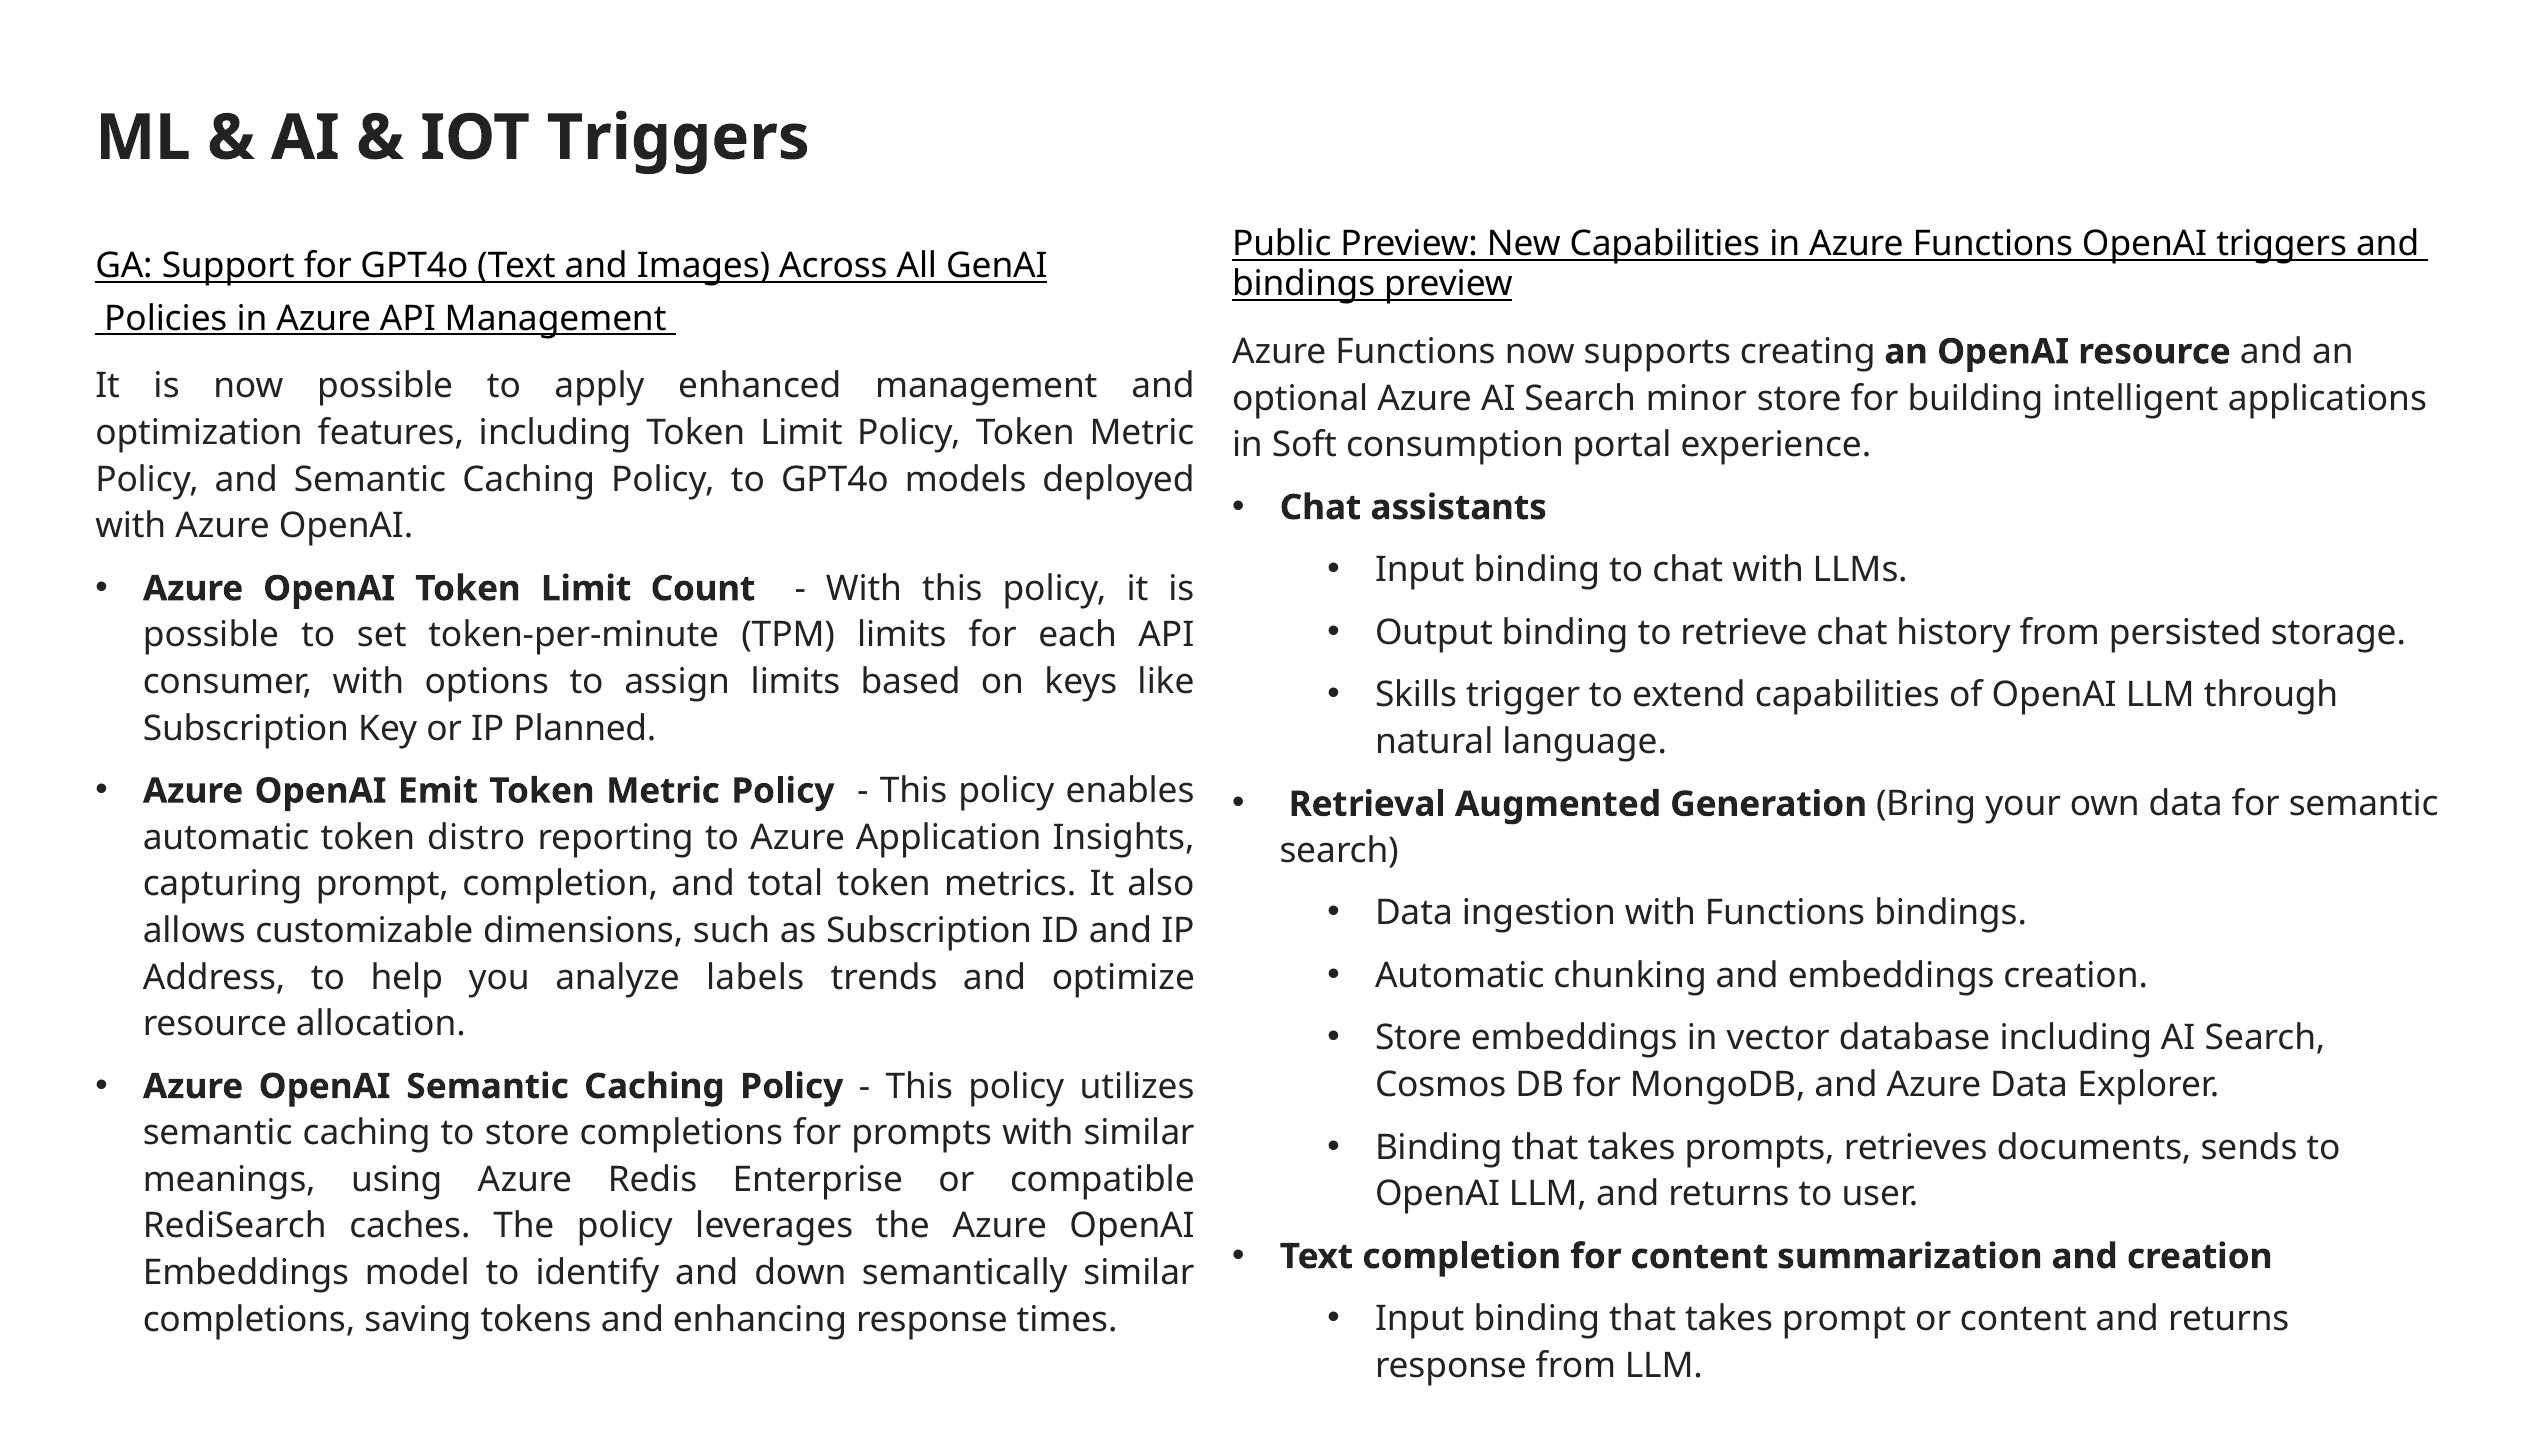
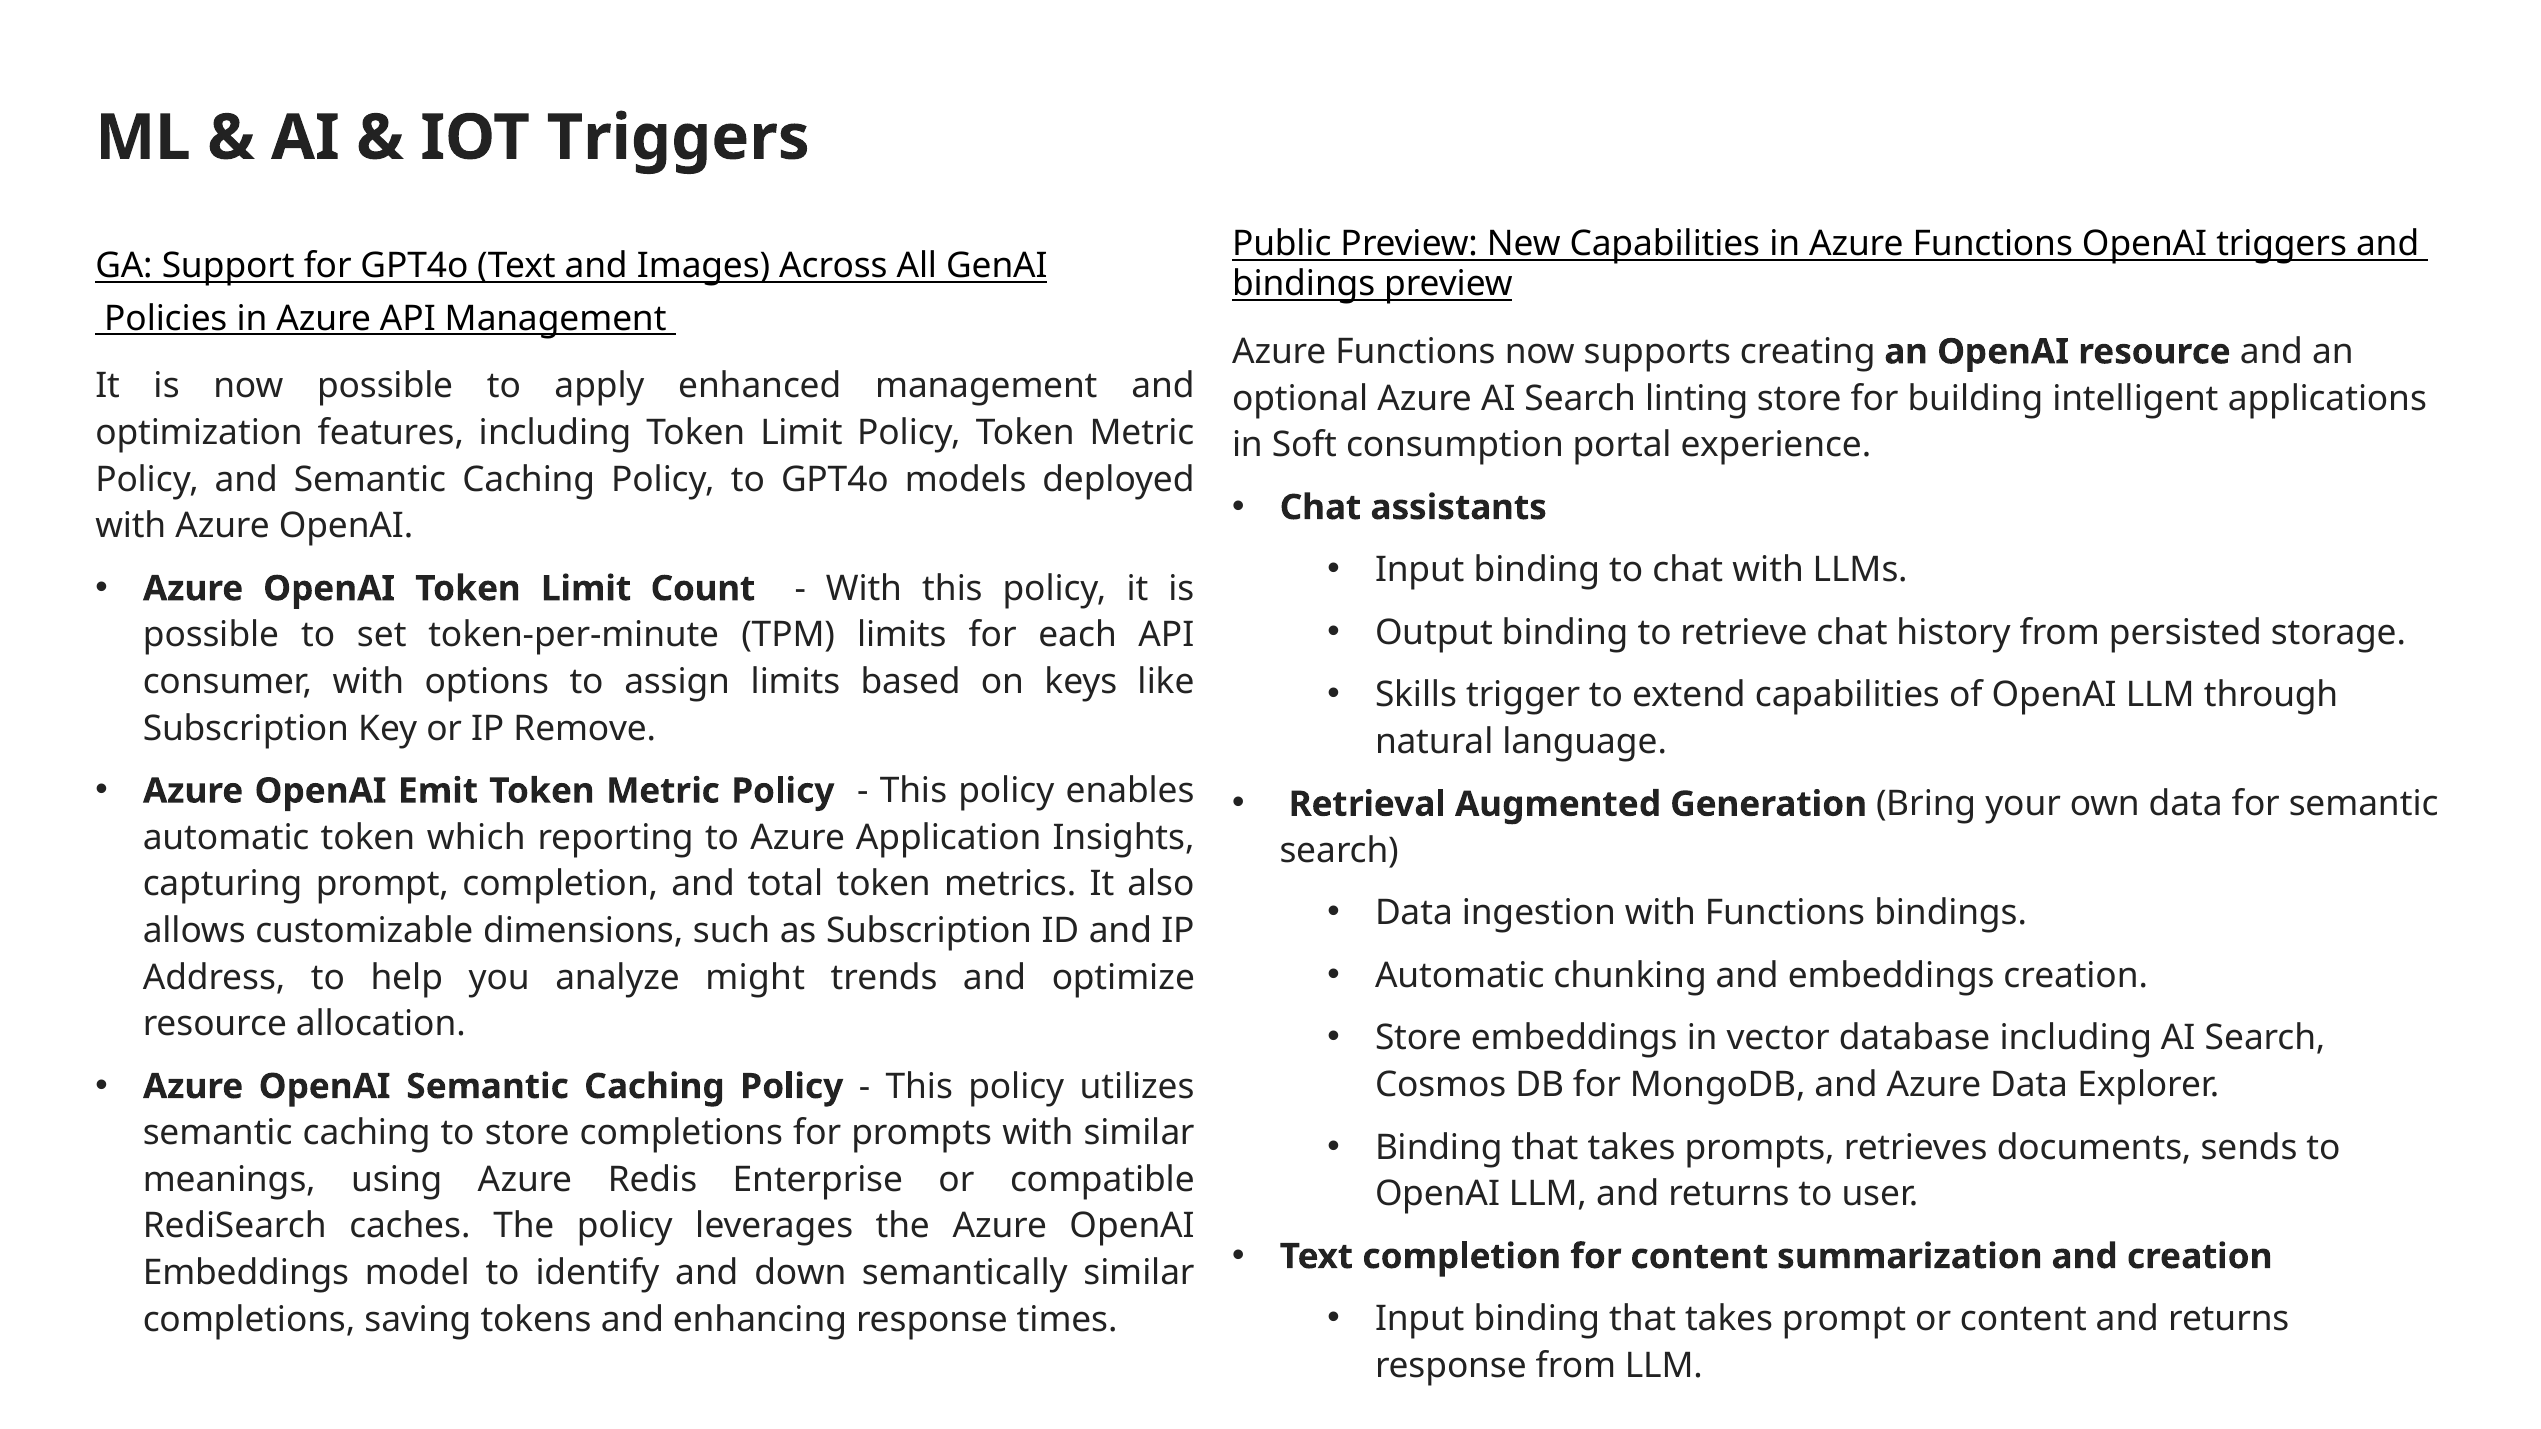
minor: minor -> linting (1697, 399)
Planned: Planned -> Remove (585, 729)
distro: distro -> which (476, 838)
labels: labels -> might (755, 978)
